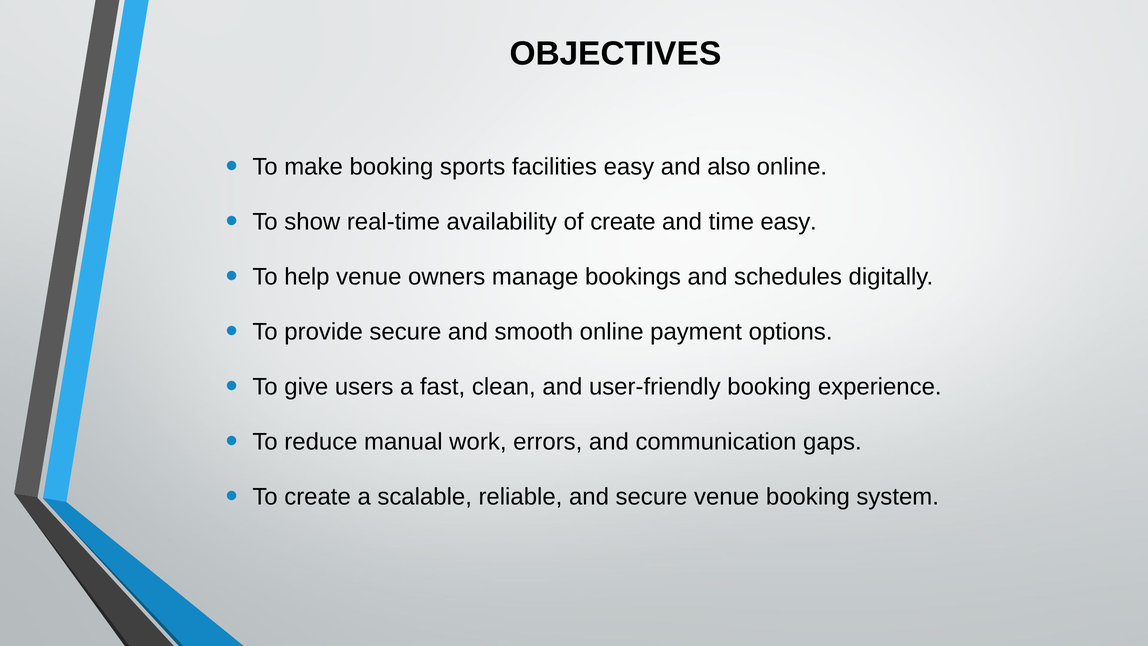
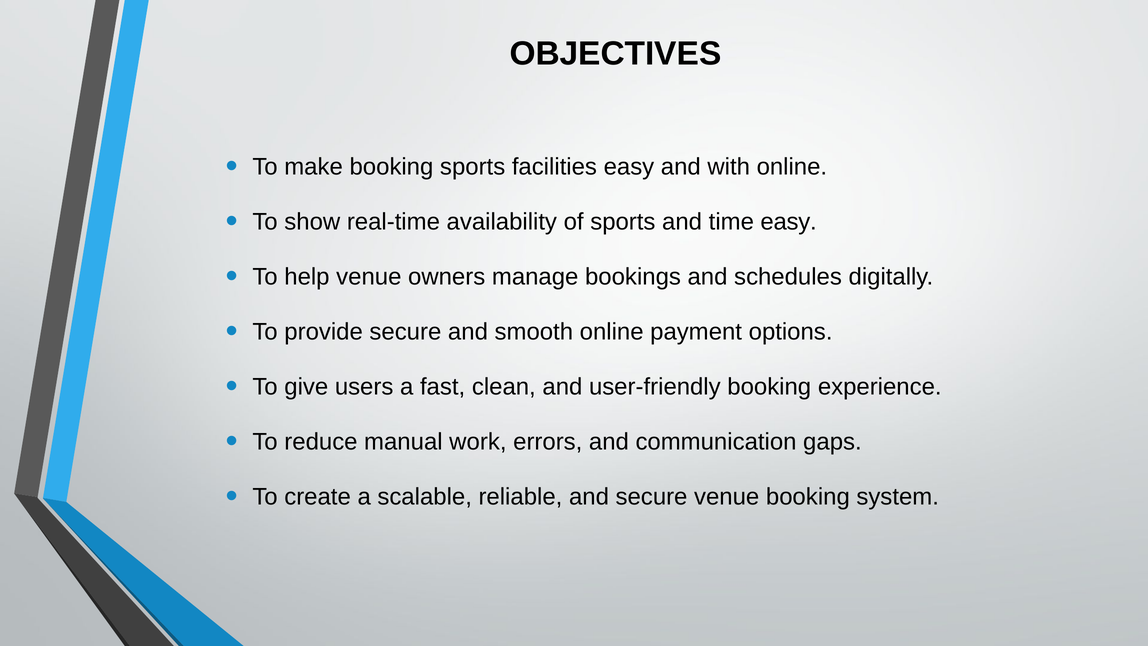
also: also -> with (729, 167)
of create: create -> sports (623, 222)
